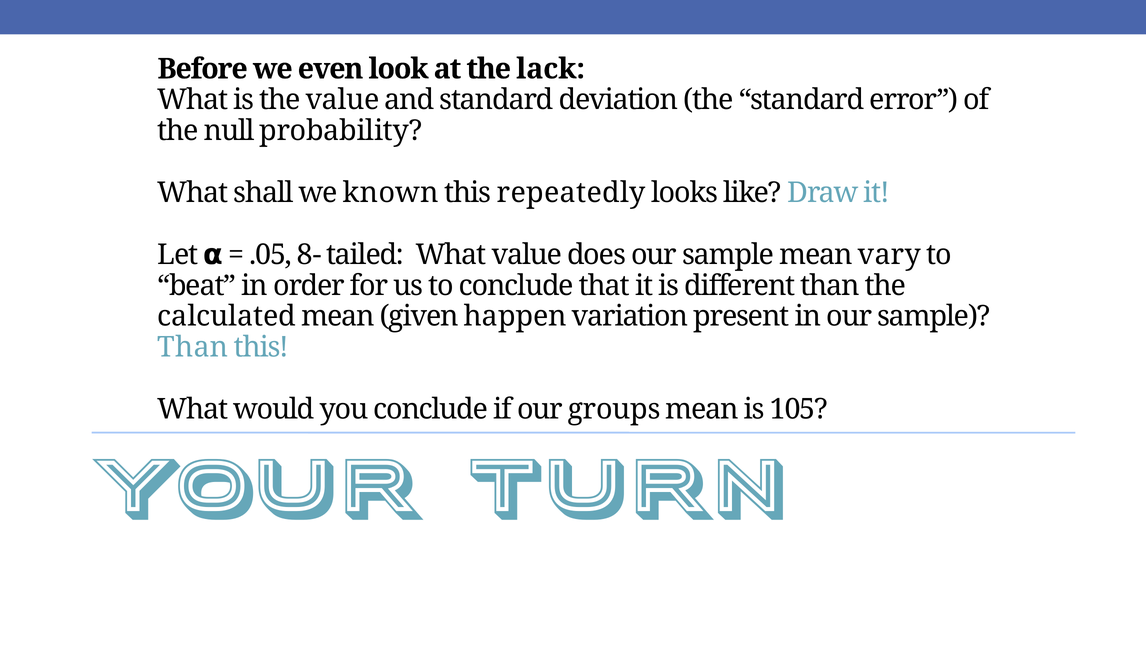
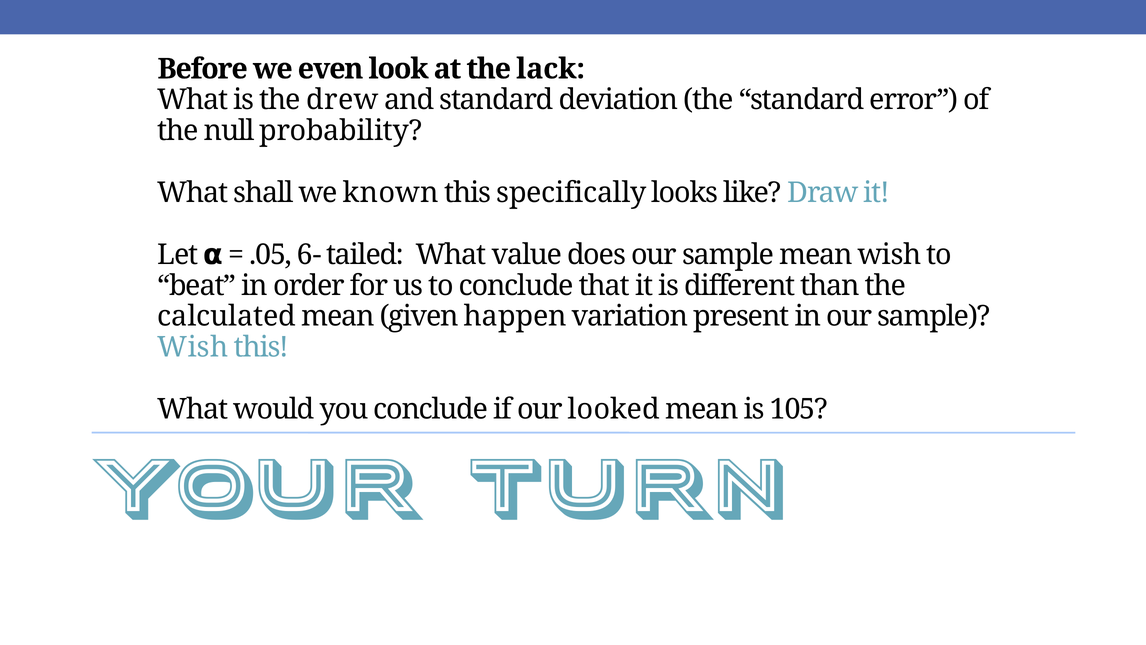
the value: value -> drew (342, 100)
repeatedly: repeatedly -> specifically (571, 193)
8-: 8- -> 6- (309, 254)
mean vary: vary -> wish (890, 254)
Than: Than -> Wish (193, 347)
groups: groups -> looked (614, 409)
